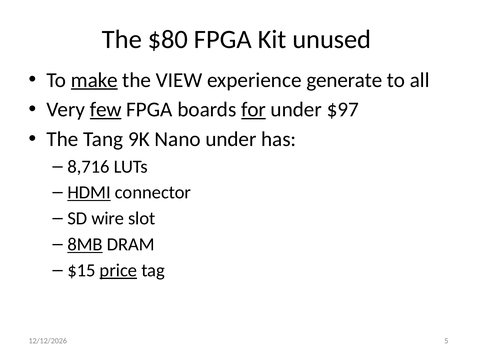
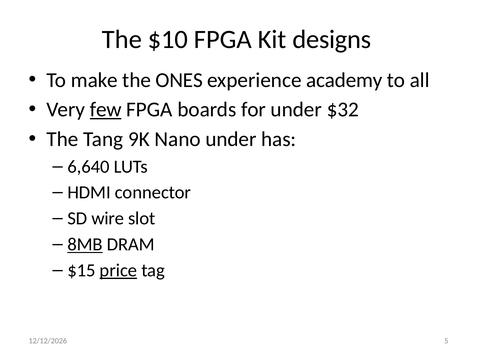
$80: $80 -> $10 (168, 40)
unused: unused -> designs (332, 40)
make underline: present -> none (94, 80)
VIEW: VIEW -> ONES (179, 80)
generate: generate -> academy (344, 80)
for underline: present -> none (254, 110)
$97: $97 -> $32 (343, 110)
8,716: 8,716 -> 6,640 (88, 167)
HDMI underline: present -> none (89, 193)
